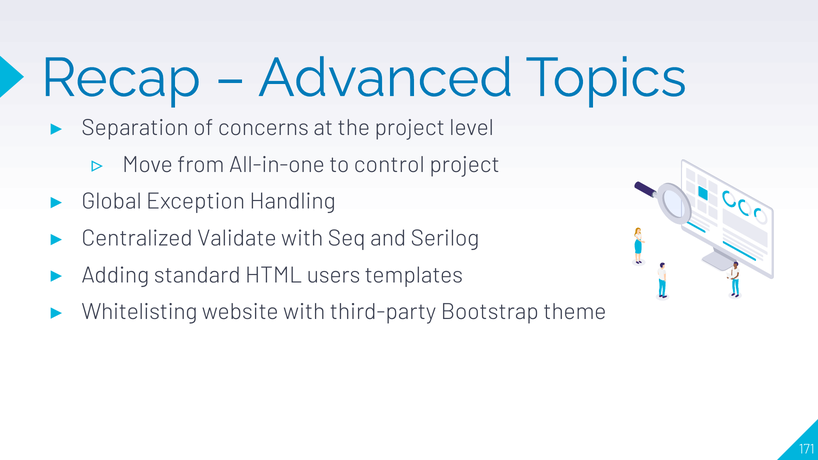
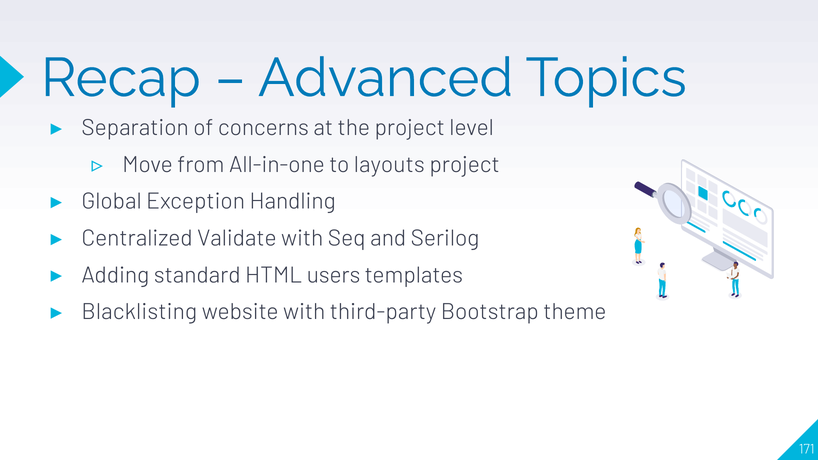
control: control -> layouts (389, 165)
Whitelisting: Whitelisting -> Blacklisting (139, 312)
